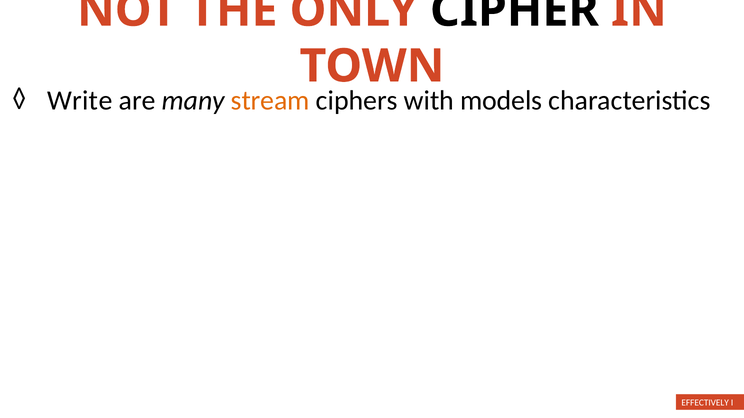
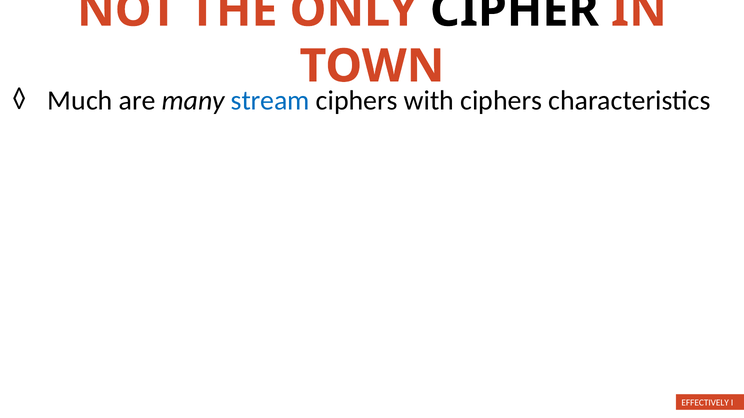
Write: Write -> Much (80, 100)
stream colour: orange -> blue (270, 100)
models: models -> ciphers (501, 100)
